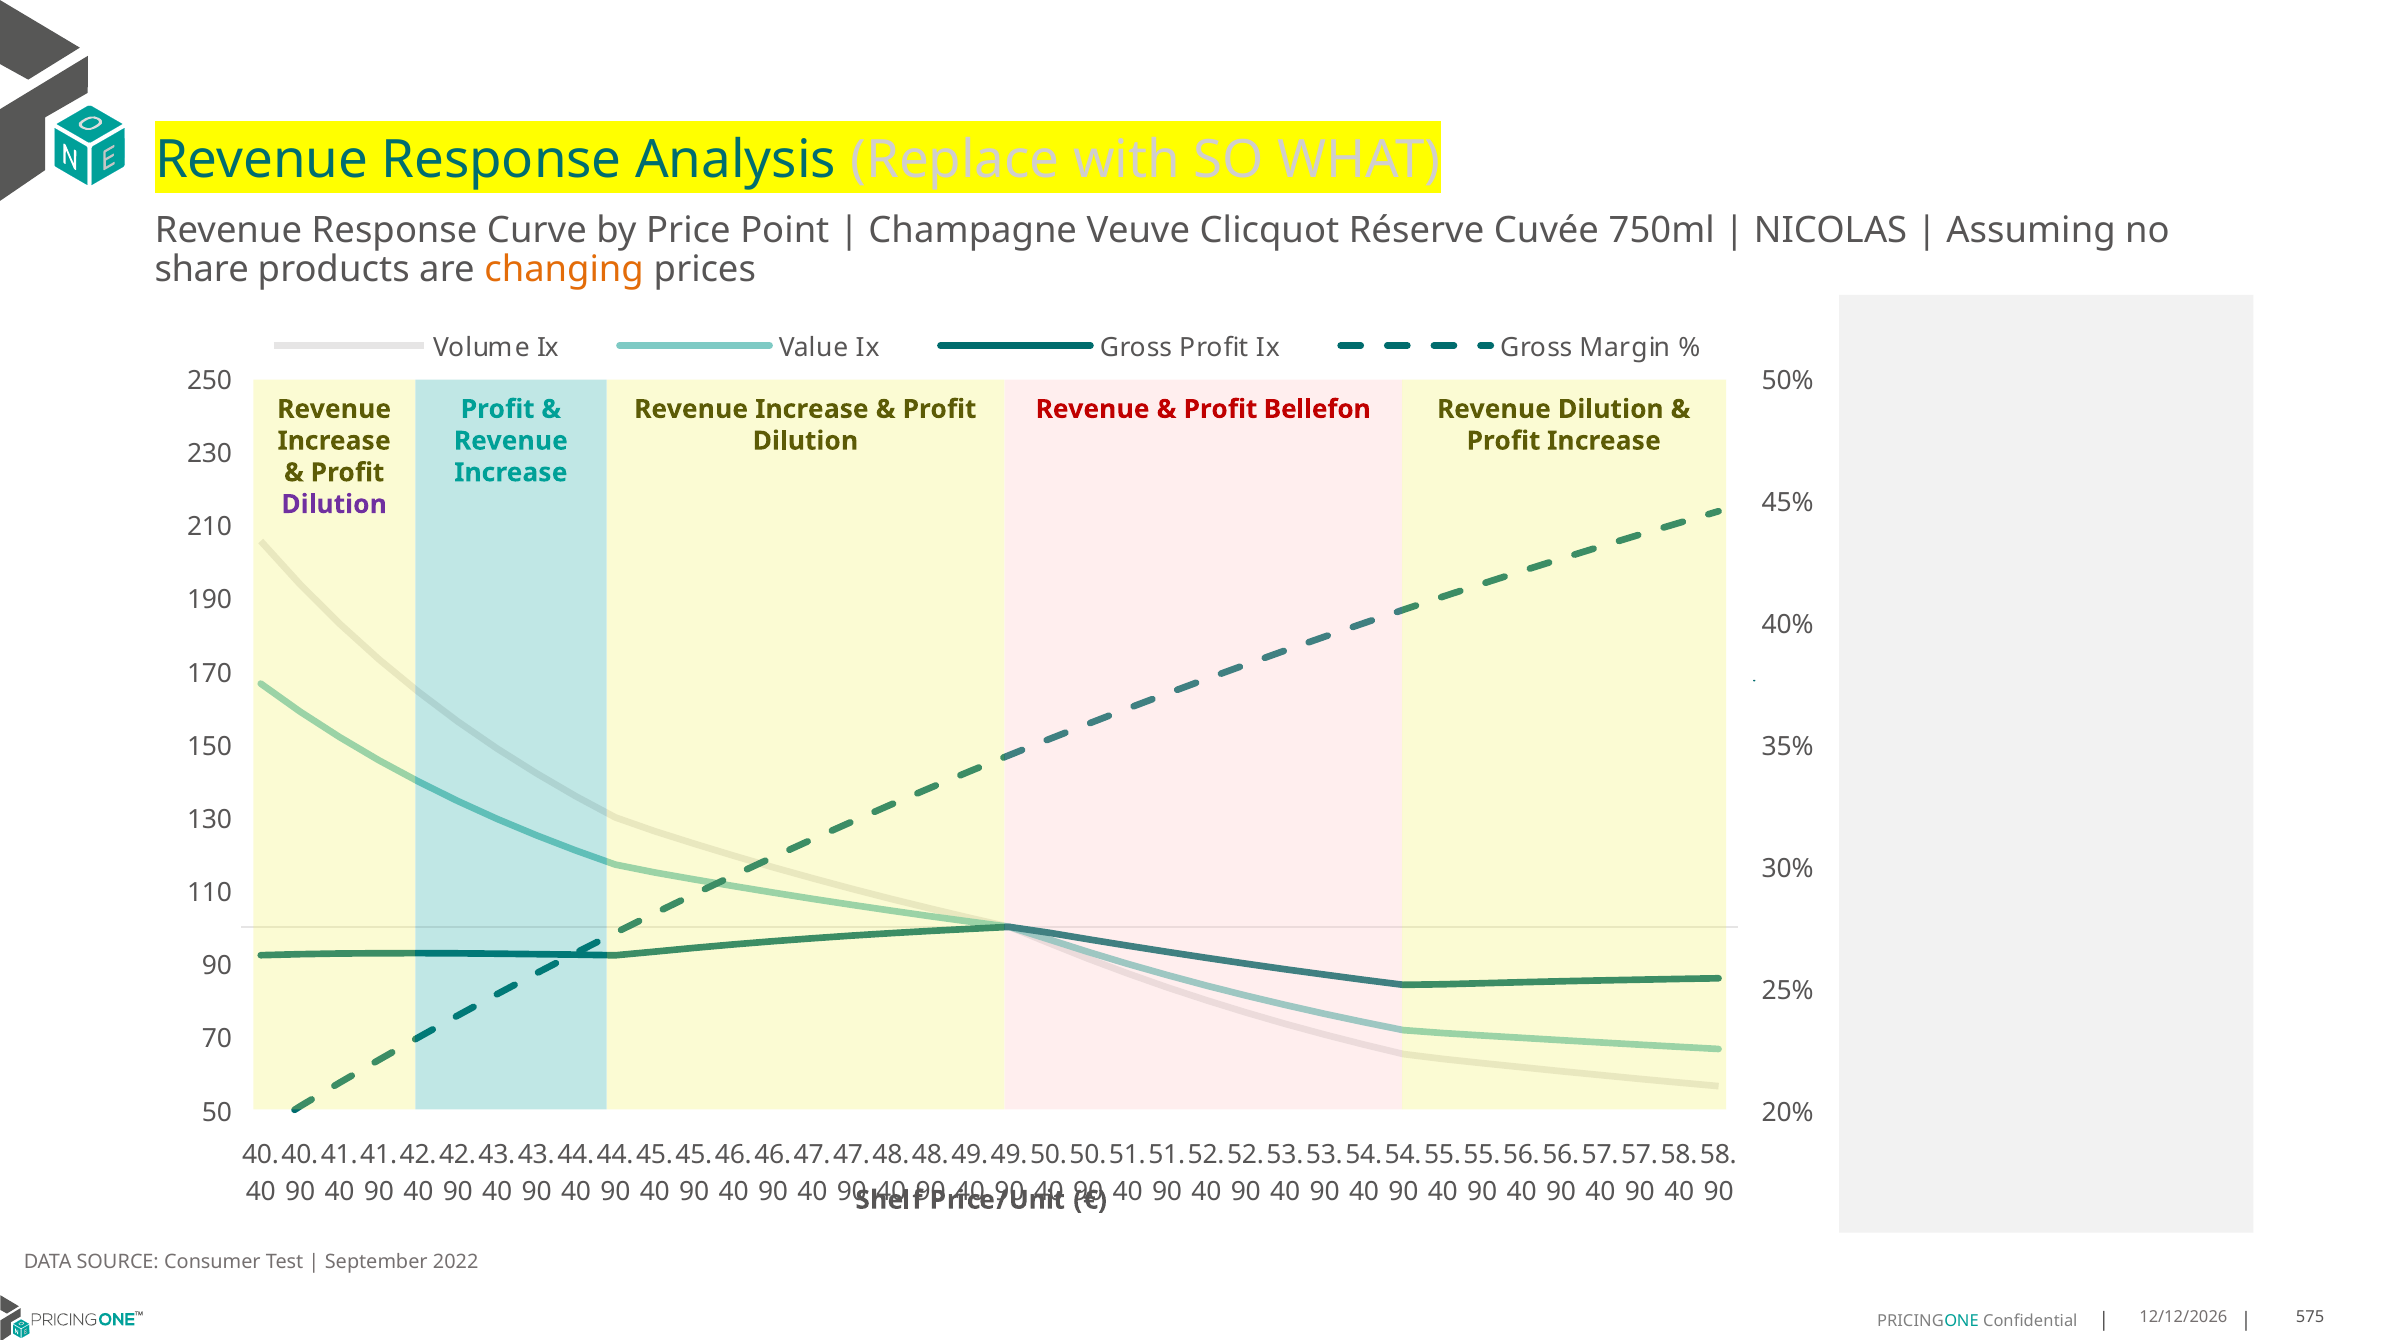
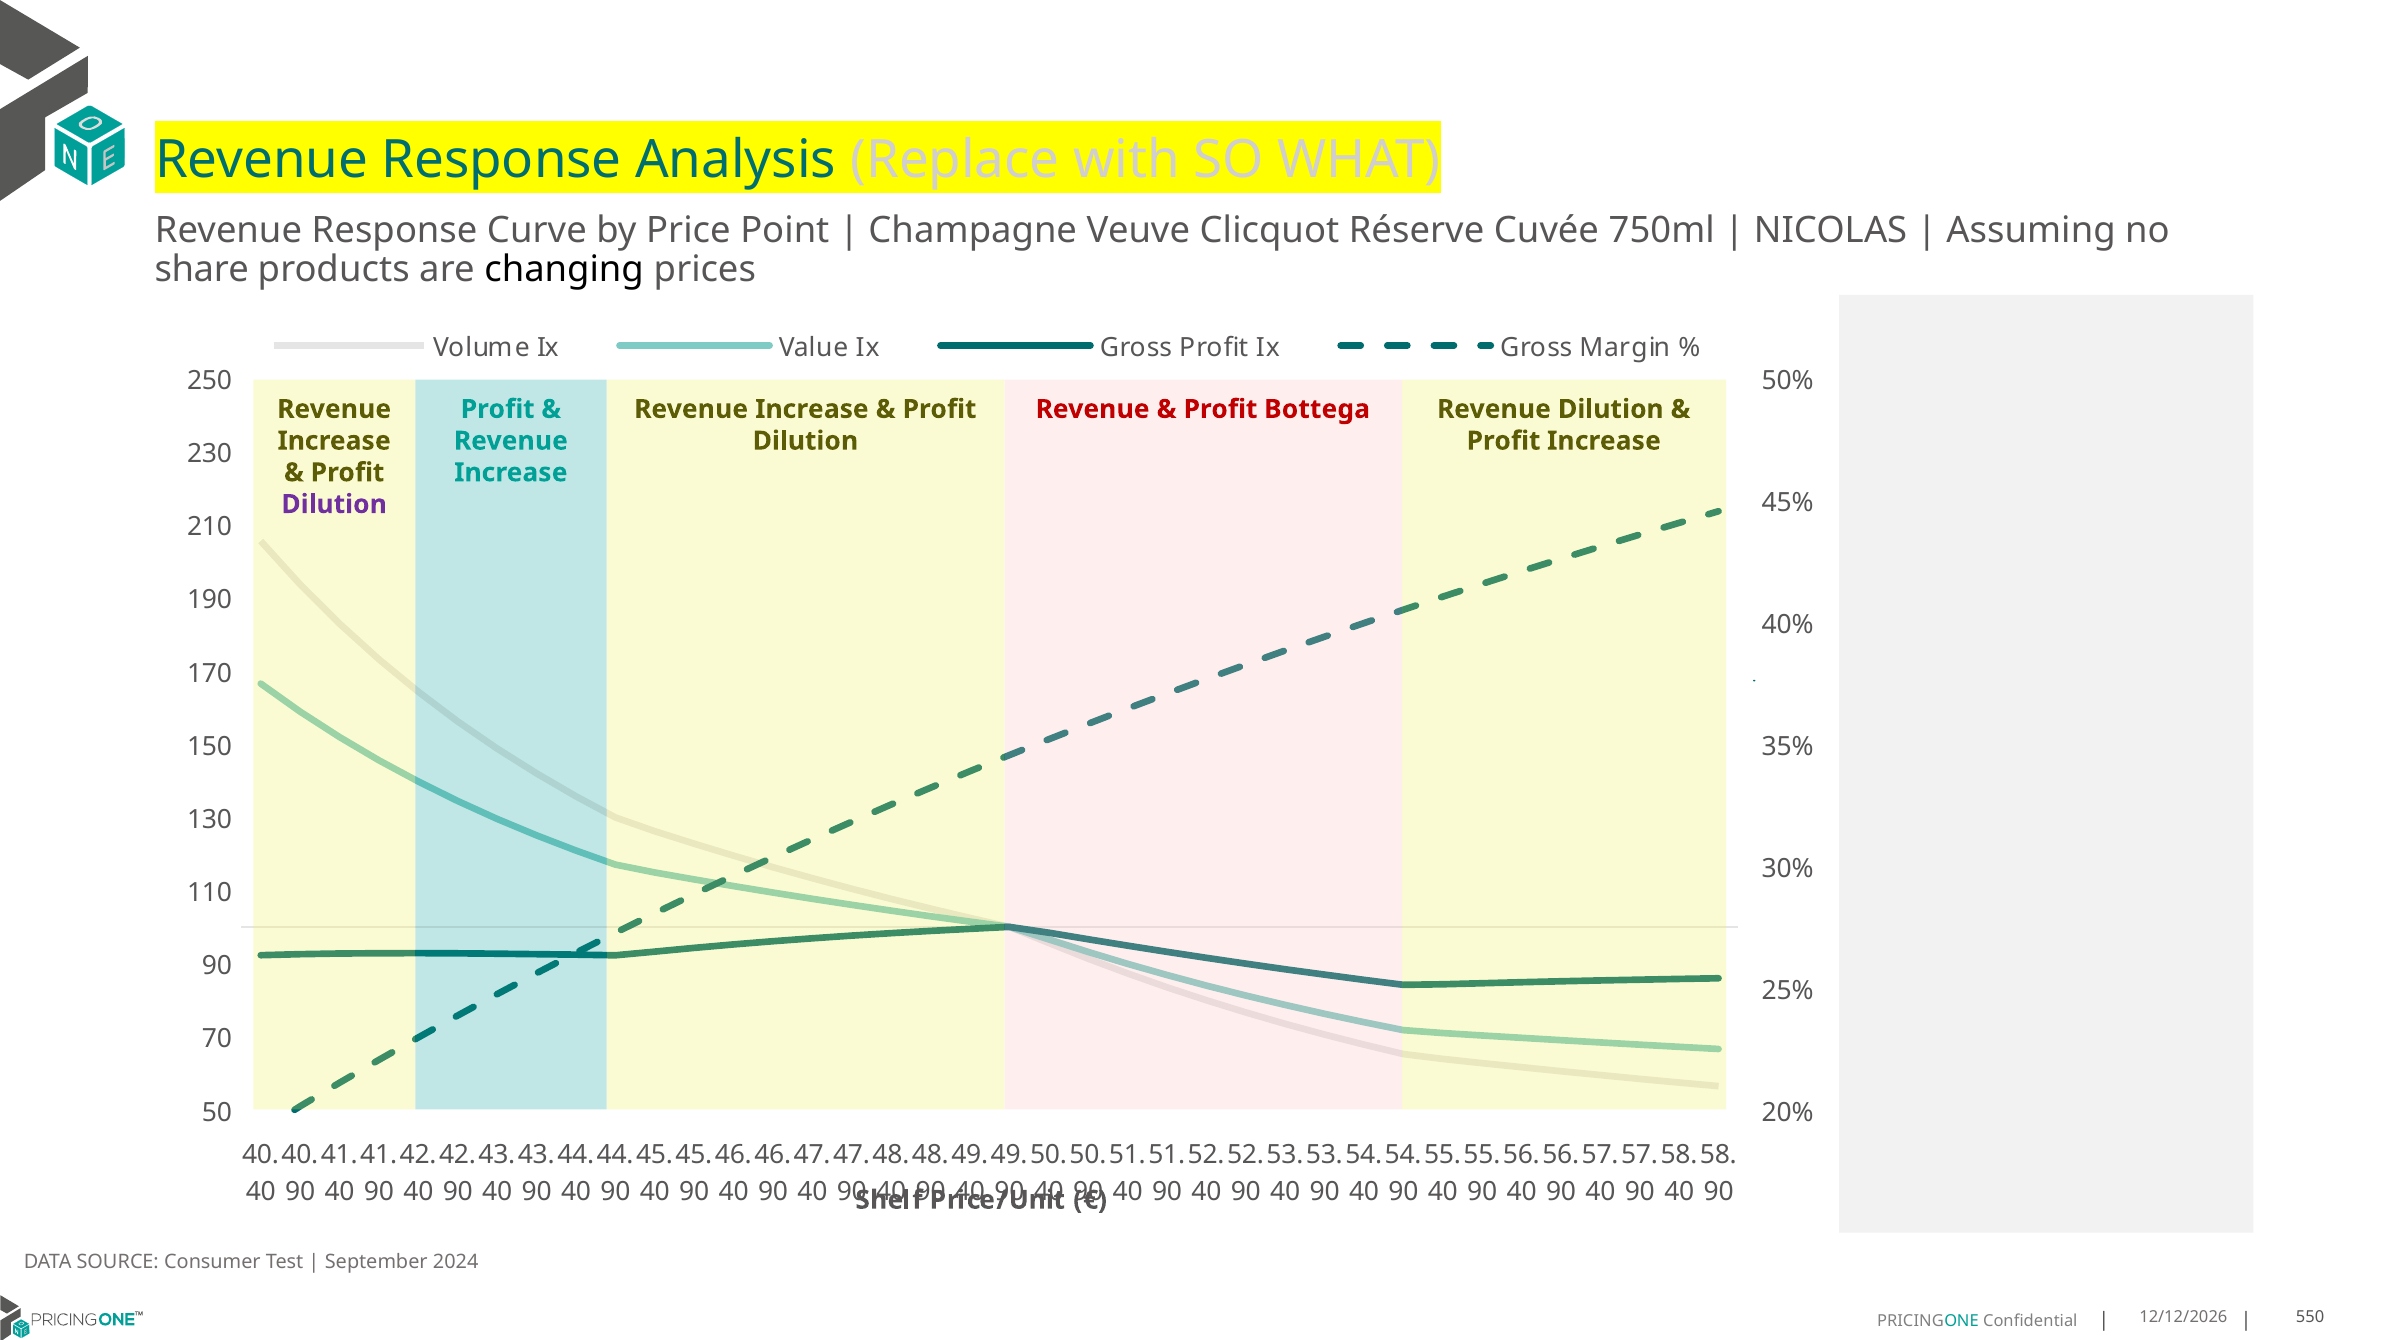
changing colour: orange -> black (564, 270)
Bellefon: Bellefon -> Bottega (1317, 409)
2022: 2022 -> 2024 (456, 1263)
575: 575 -> 550 (2310, 1318)
